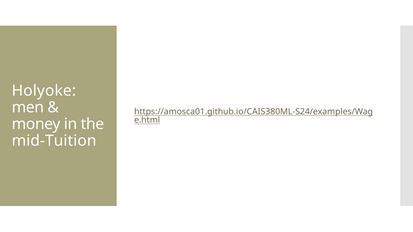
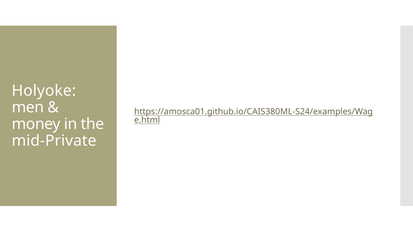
mid-Tuition: mid-Tuition -> mid-Private (54, 141)
